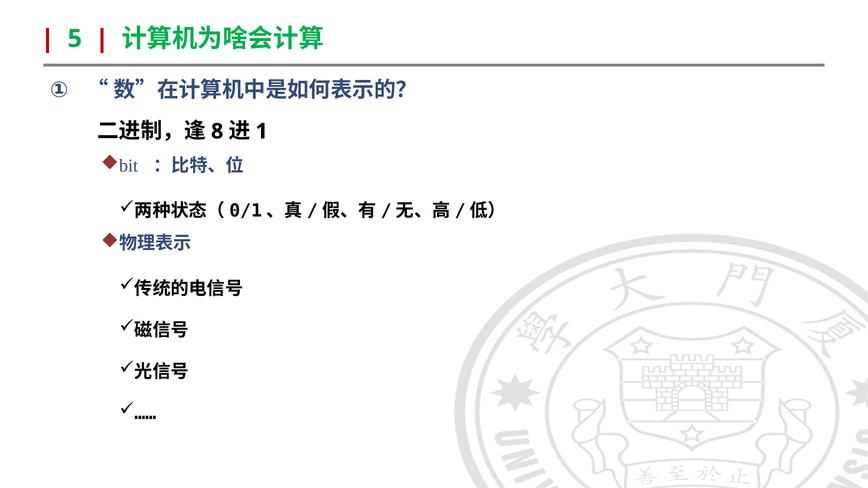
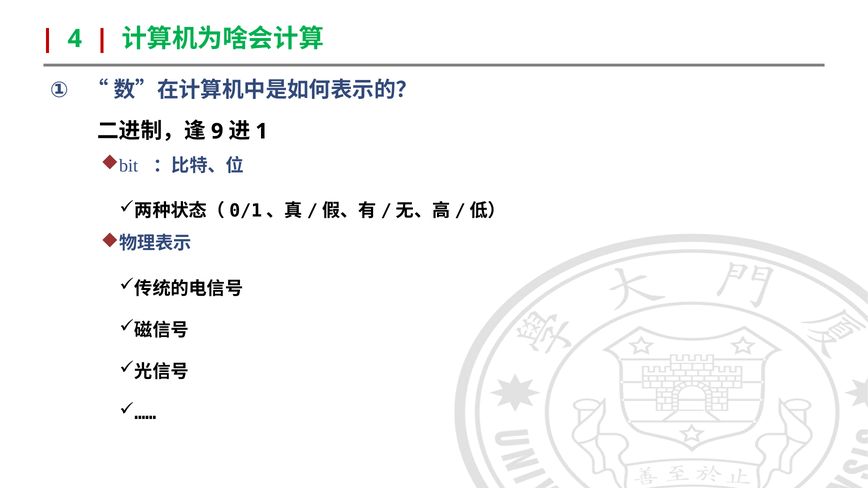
5: 5 -> 4 (75, 39)
8: 8 -> 9 (217, 131)
